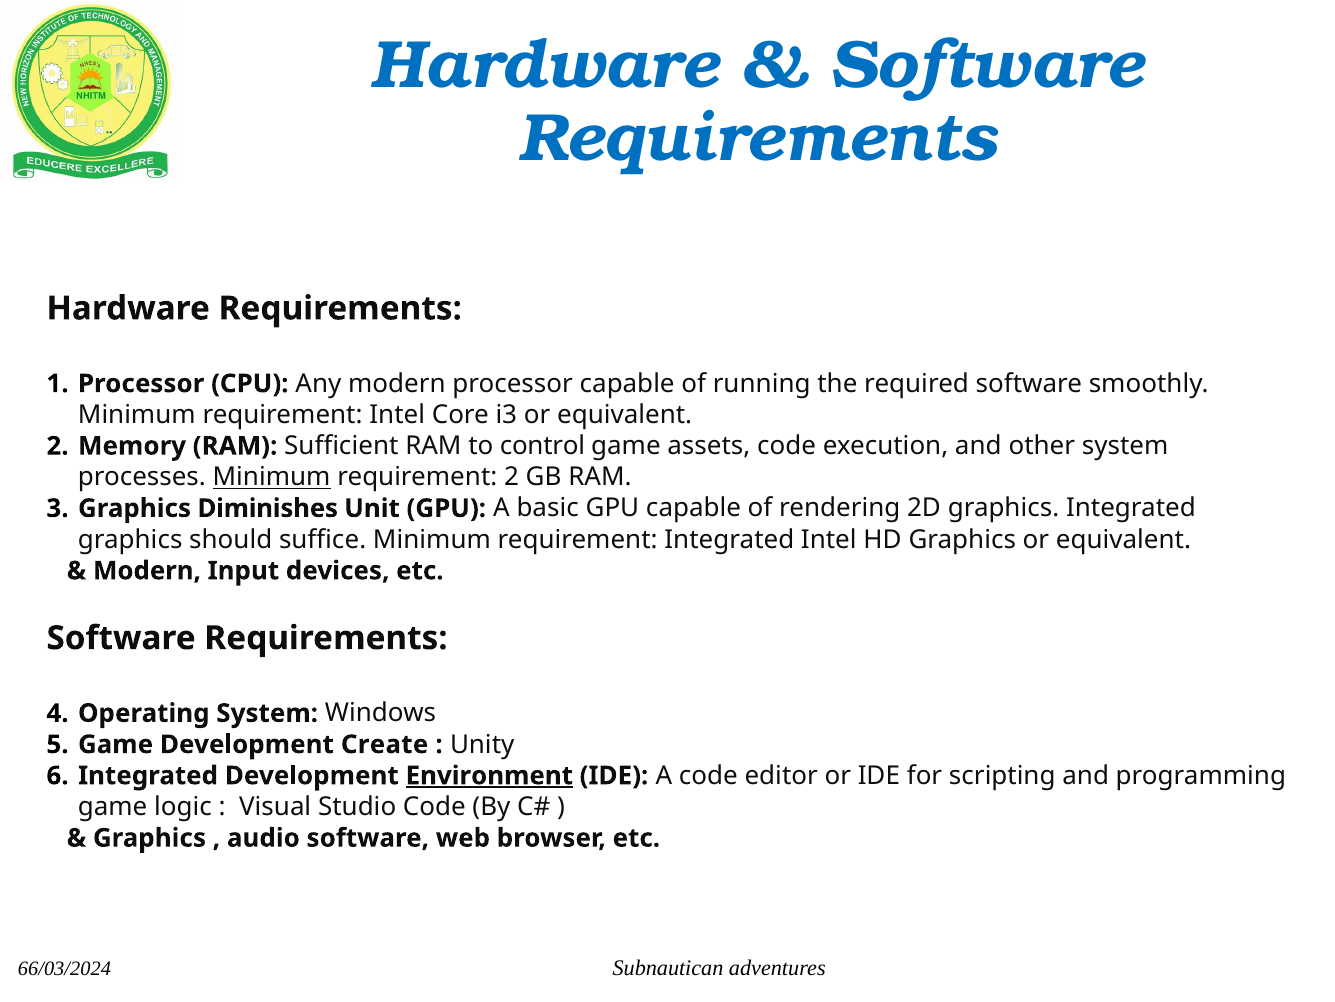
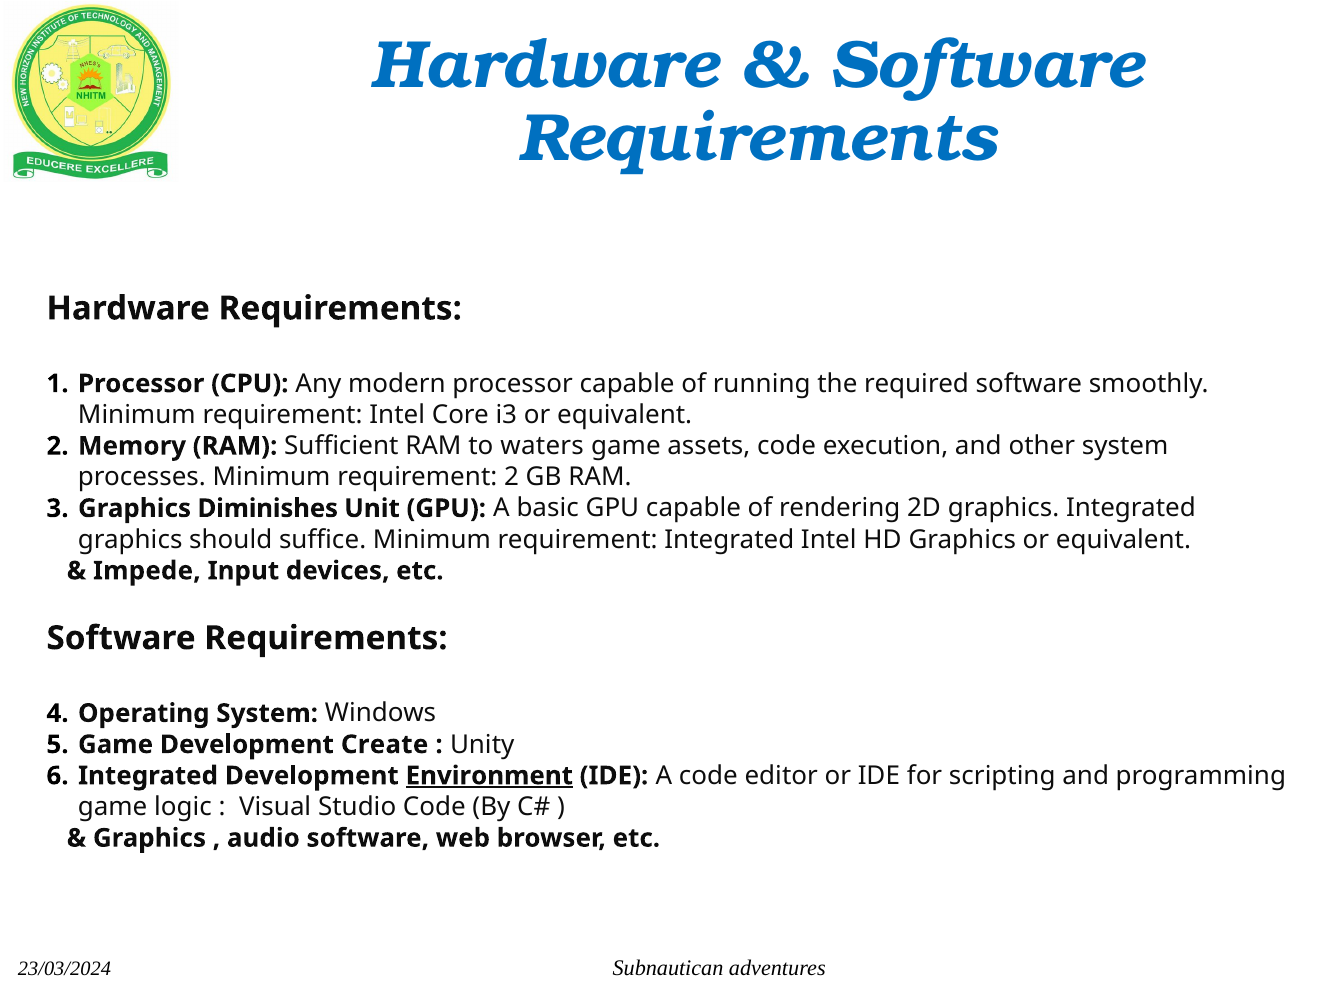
control: control -> waters (542, 446)
Minimum underline: present -> none (272, 477)
Modern: Modern -> Impede (147, 570)
66/03/2024: 66/03/2024 -> 23/03/2024 (64, 968)
